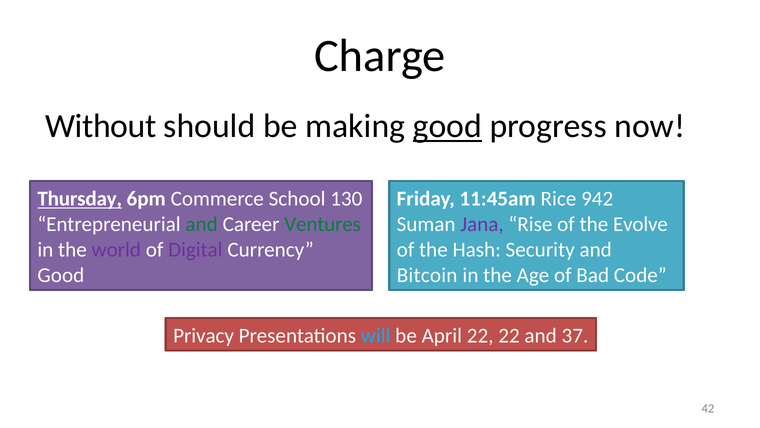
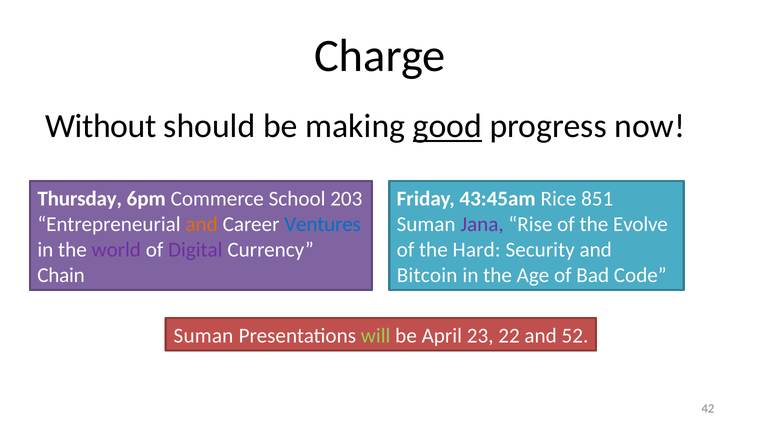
Thursday underline: present -> none (80, 199)
130: 130 -> 203 (346, 199)
11:45am: 11:45am -> 43:45am (498, 199)
942: 942 -> 851 (597, 199)
and colour: green -> orange (202, 224)
Ventures colour: green -> blue (323, 224)
Hash: Hash -> Hard (477, 249)
Good: Good -> Chain (61, 275)
Privacy: Privacy -> Suman (203, 335)
will colour: light blue -> light green (376, 335)
April 22: 22 -> 23 (480, 335)
37: 37 -> 52 (575, 335)
